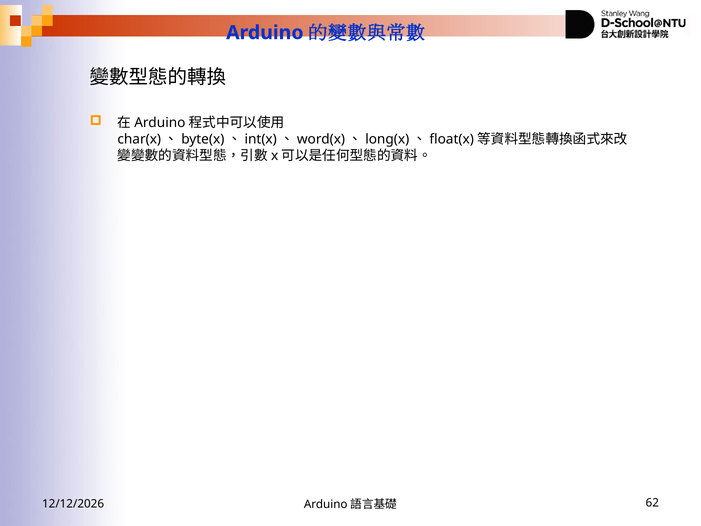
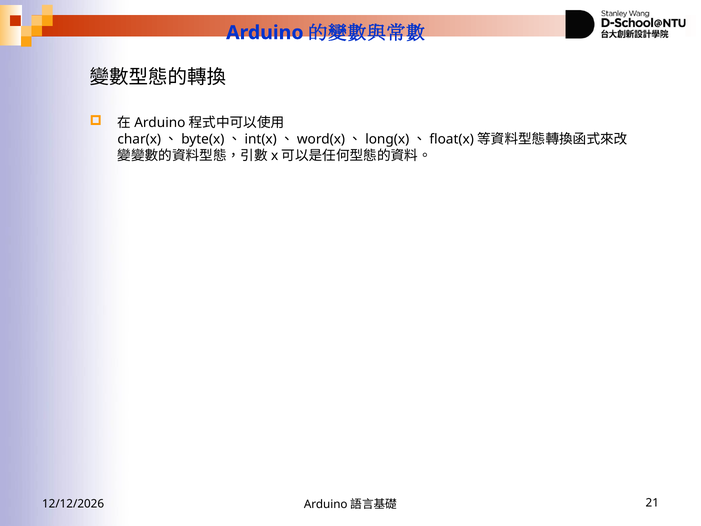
62: 62 -> 21 (652, 502)
